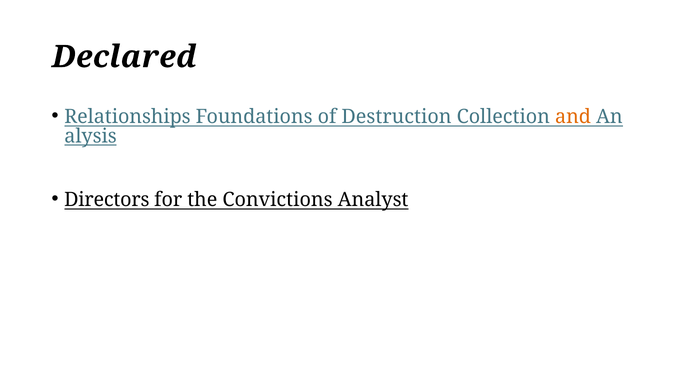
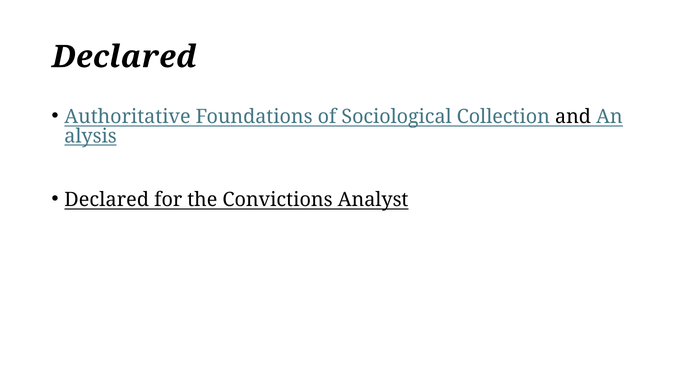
Relationships: Relationships -> Authoritative (127, 117)
Destruction: Destruction -> Sociological (397, 117)
and colour: orange -> black (573, 117)
Directors: Directors -> Declared (107, 200)
